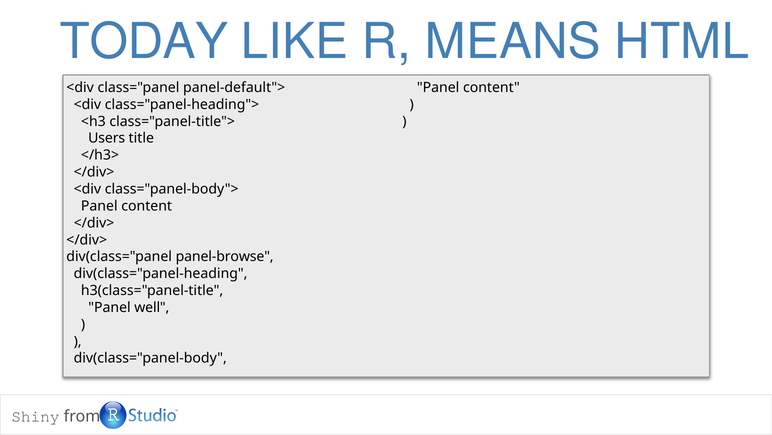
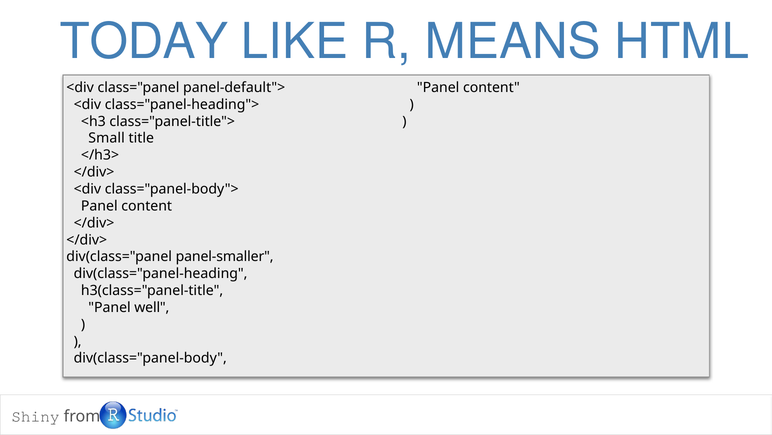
Users: Users -> Small (107, 138)
panel-browse: panel-browse -> panel-smaller (225, 256)
